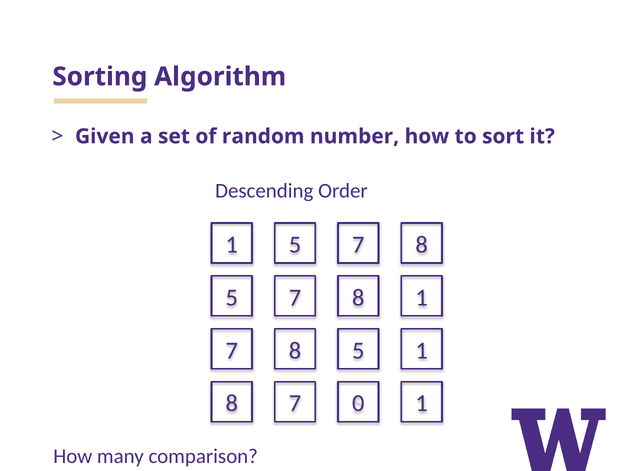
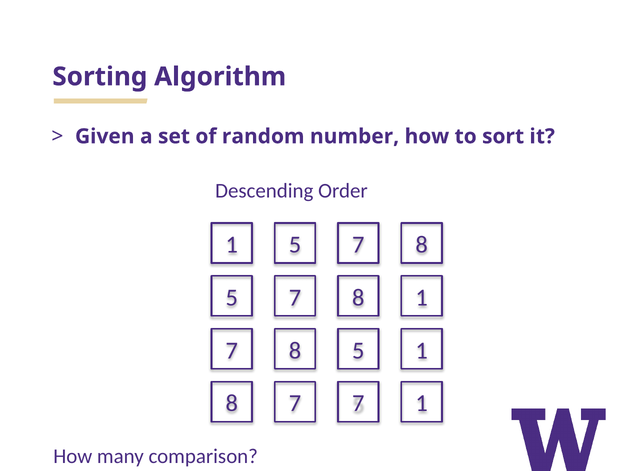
7 0: 0 -> 7 (358, 403)
